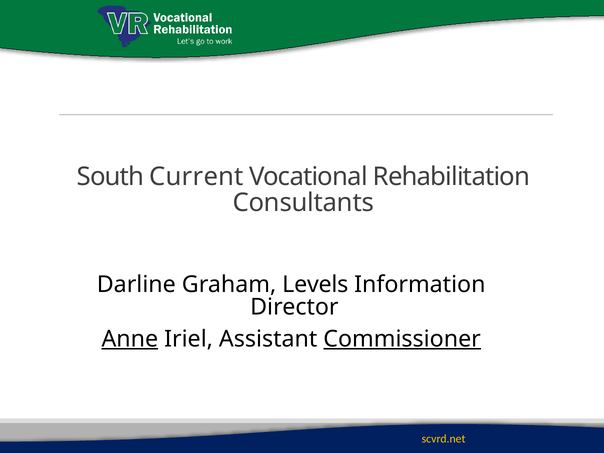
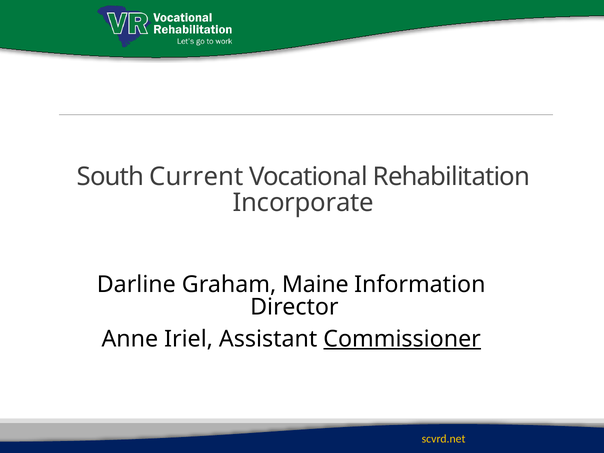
Consultants: Consultants -> Incorporate (303, 203)
Levels: Levels -> Maine (315, 285)
Anne underline: present -> none (130, 339)
